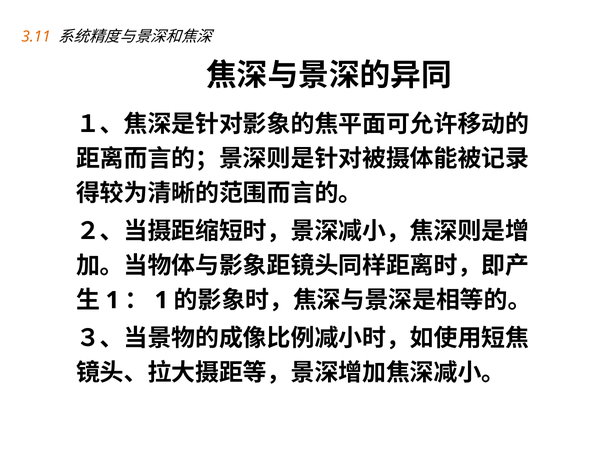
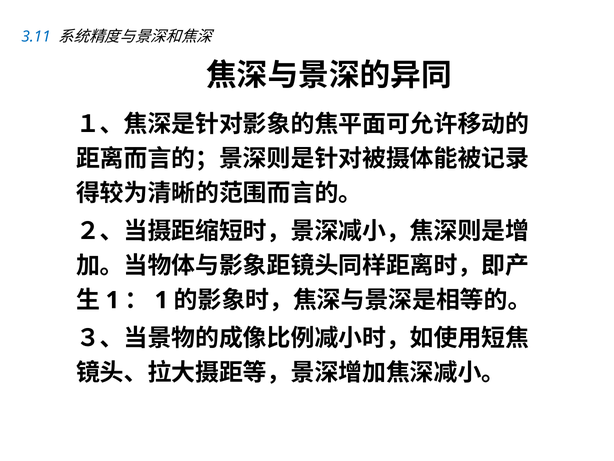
3.11 colour: orange -> blue (36, 37)
